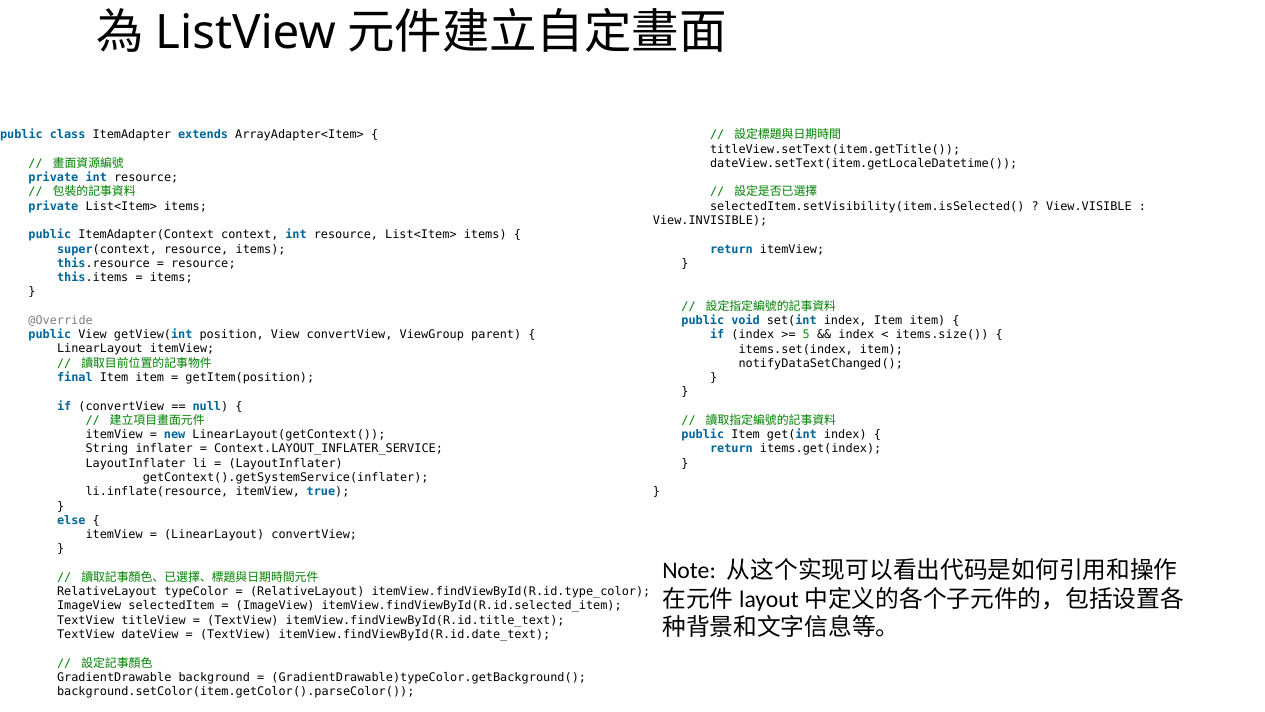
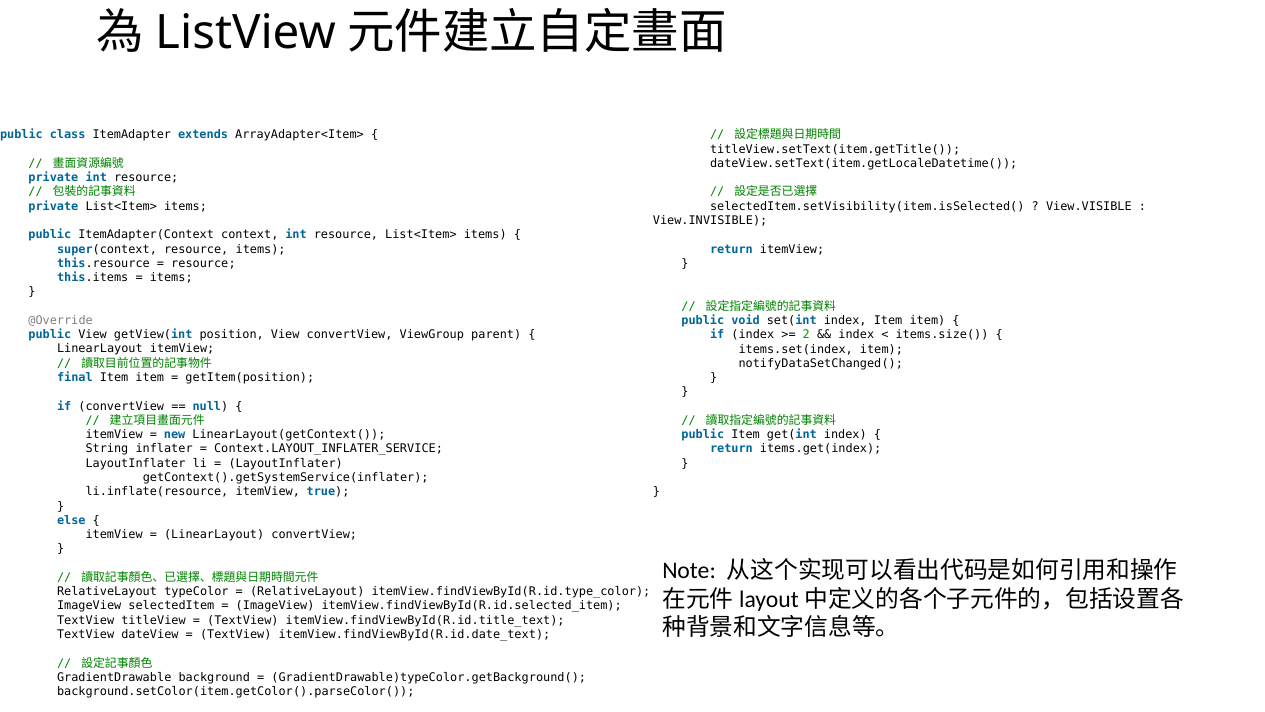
5: 5 -> 2 (806, 335)
